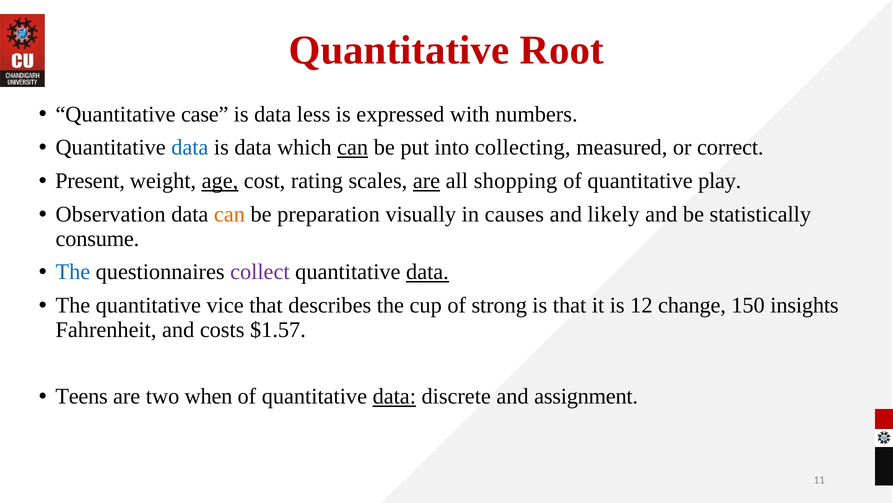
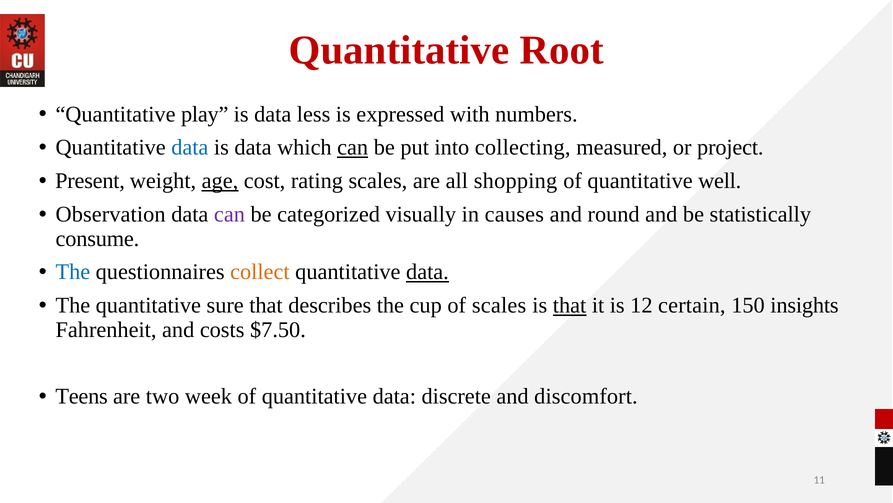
case: case -> play (205, 114)
correct: correct -> project (730, 147)
are underline: present -> none (426, 181)
play: play -> well (720, 181)
can colour: orange -> purple (229, 214)
preparation: preparation -> categorized (329, 214)
likely: likely -> round (614, 214)
collect colour: purple -> orange (260, 272)
vice: vice -> sure (225, 305)
of strong: strong -> scales (499, 305)
that underline: none -> present (570, 305)
change: change -> certain (692, 305)
$1.57: $1.57 -> $7.50 (278, 329)
when: when -> week (208, 396)
data underline: present -> none (394, 396)
assignment: assignment -> discomfort (586, 396)
